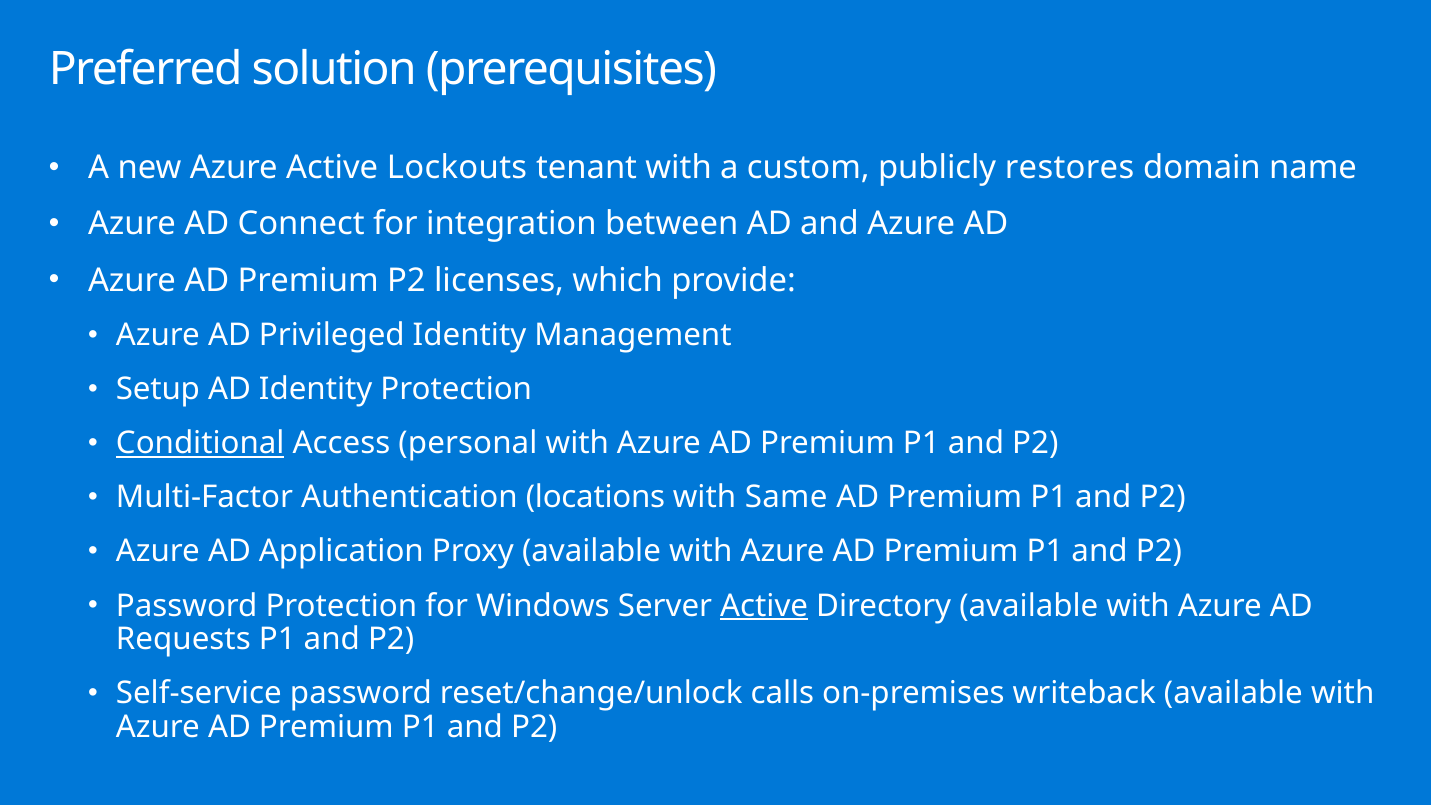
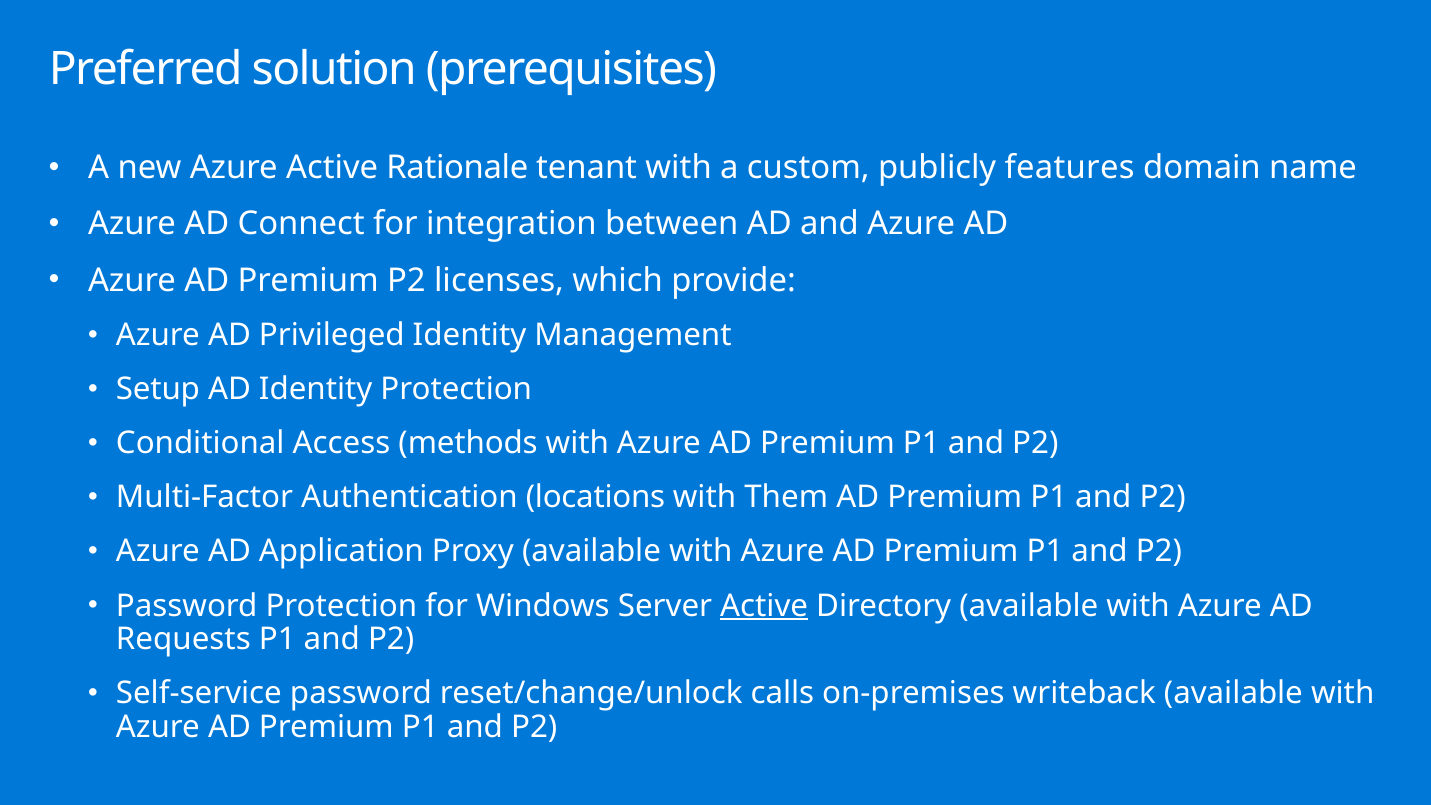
Lockouts: Lockouts -> Rationale (457, 168)
restores: restores -> features (1070, 168)
Conditional underline: present -> none (200, 443)
personal: personal -> methods (468, 443)
Same: Same -> Them (786, 498)
